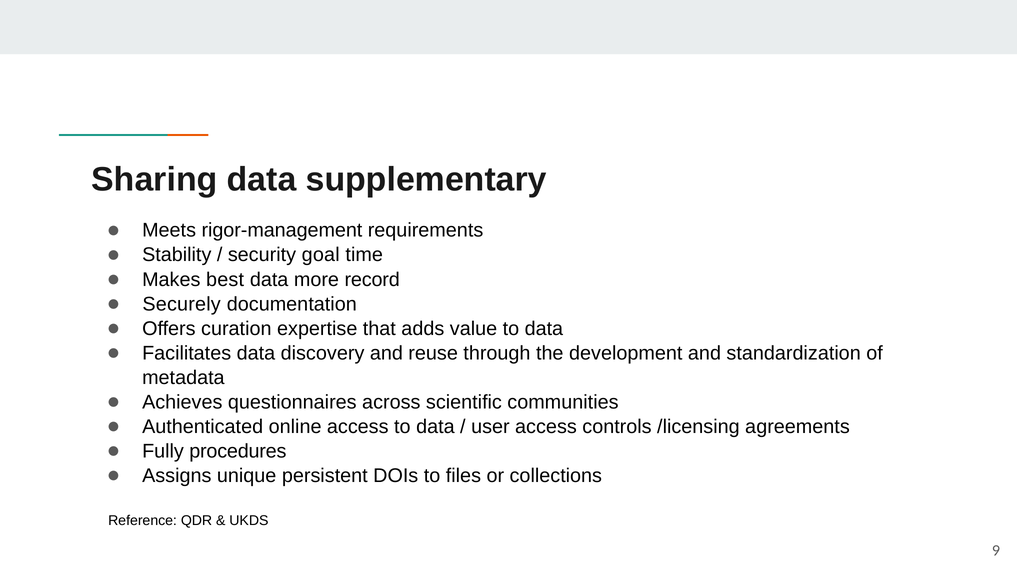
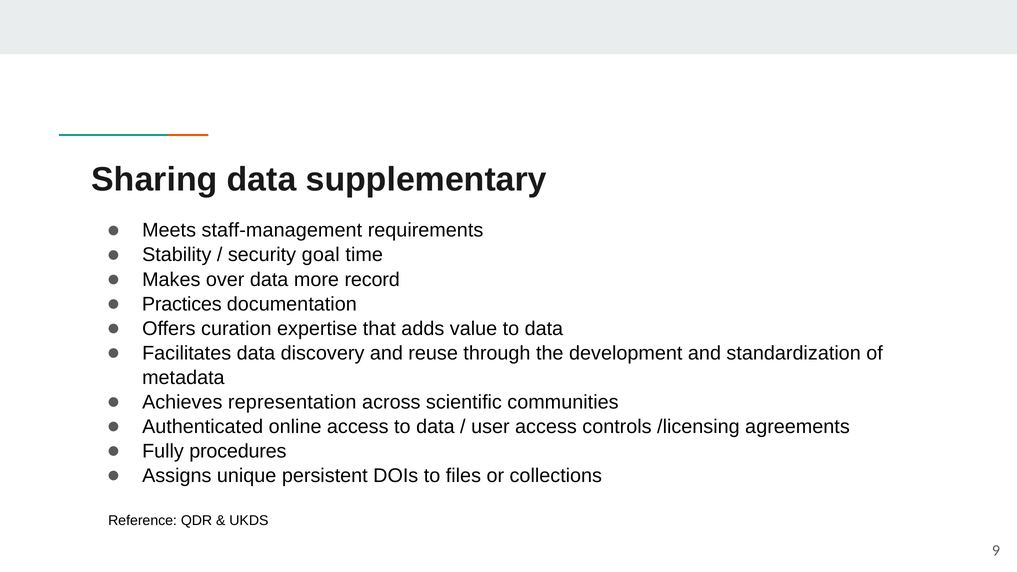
rigor-management: rigor-management -> staff-management (282, 230)
best: best -> over (225, 280)
Securely: Securely -> Practices (182, 304)
questionnaires: questionnaires -> representation (292, 402)
